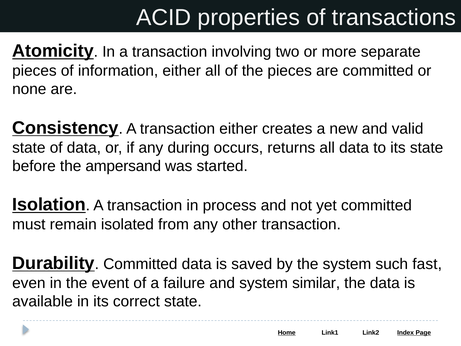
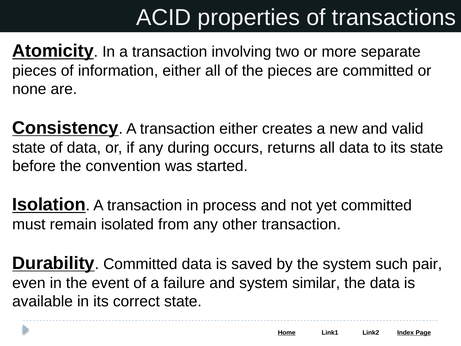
ampersand: ampersand -> convention (123, 166)
fast: fast -> pair (427, 264)
